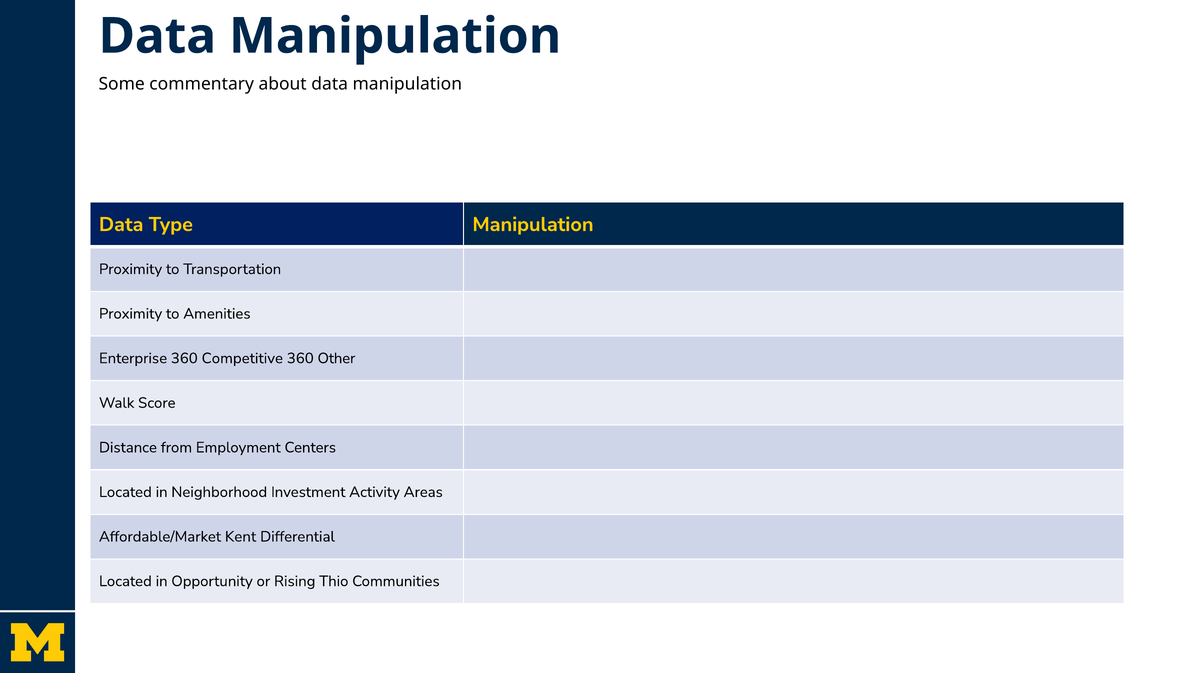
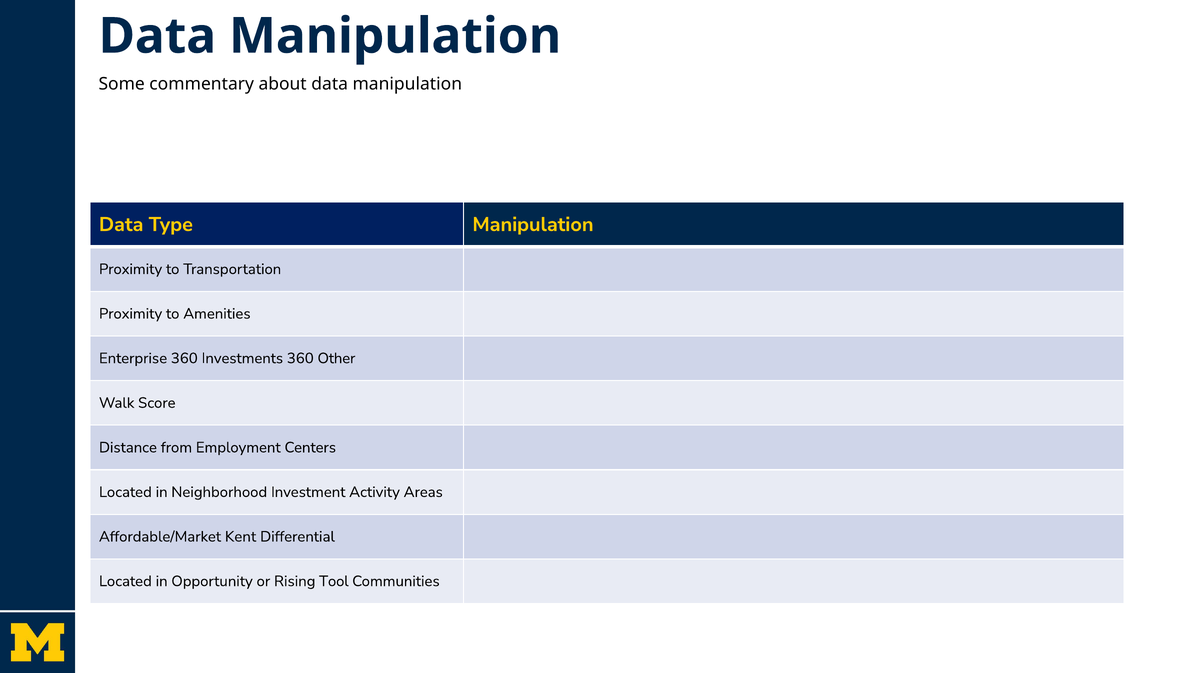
Competitive: Competitive -> Investments (242, 358)
Thio: Thio -> Tool (334, 581)
